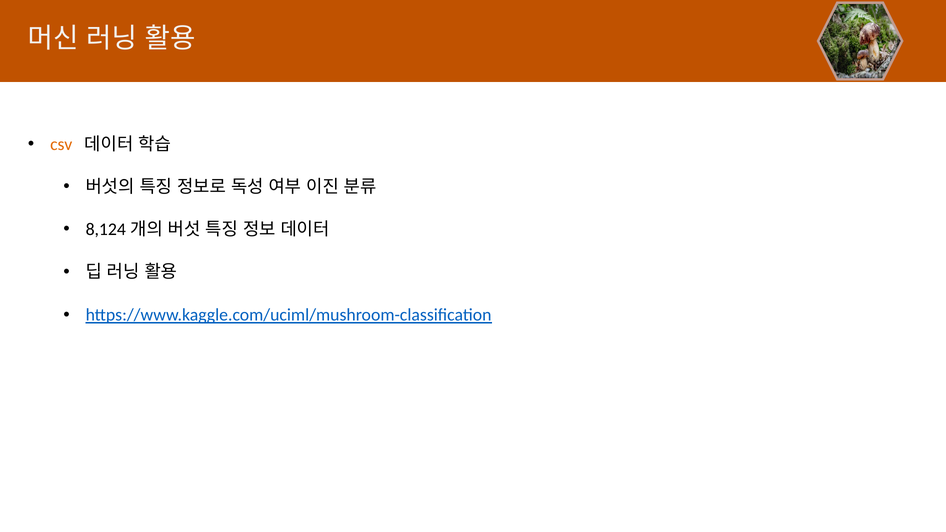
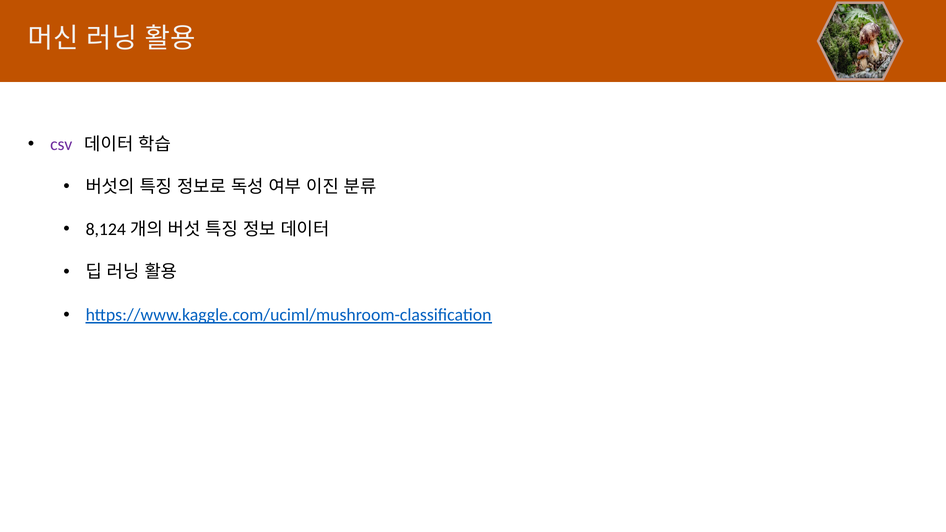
csv colour: orange -> purple (61, 144)
